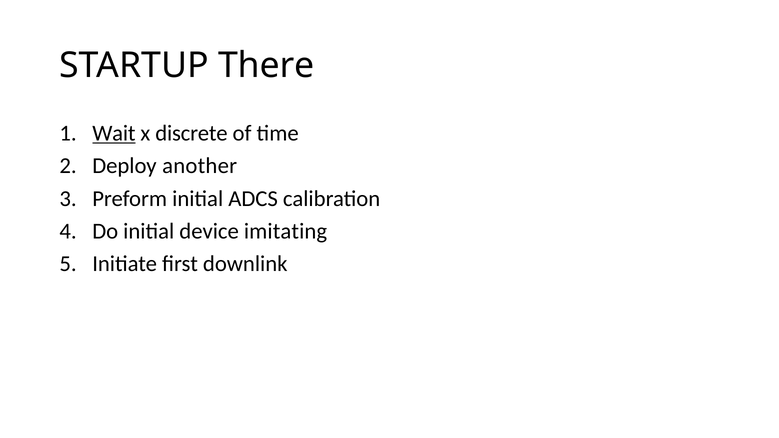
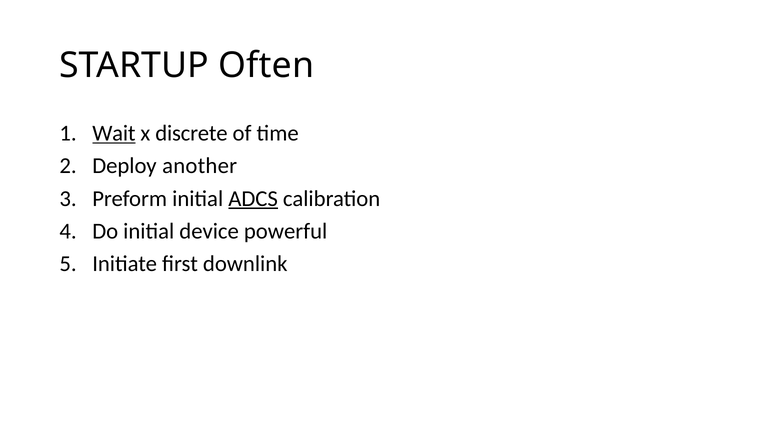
There: There -> Often (266, 65)
ADCS underline: none -> present (253, 199)
imitating: imitating -> powerful (286, 231)
